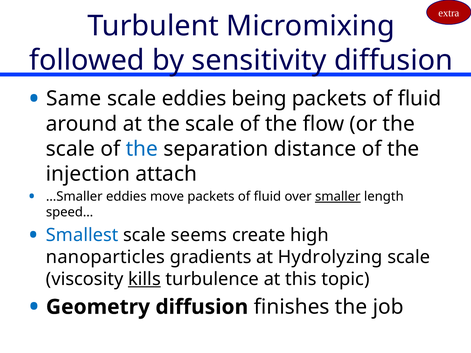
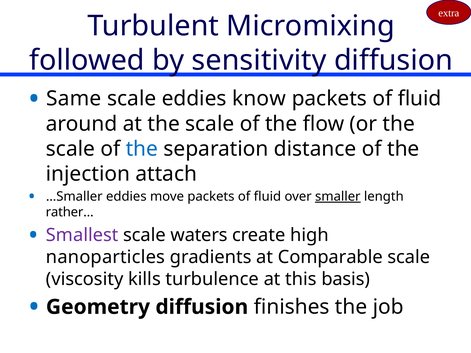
being: being -> know (259, 99)
speed…: speed… -> rather… (70, 212)
Smallest colour: blue -> purple (82, 235)
seems: seems -> waters (199, 235)
Hydrolyzing: Hydrolyzing -> Comparable (330, 257)
kills underline: present -> none (144, 279)
topic: topic -> basis (346, 279)
